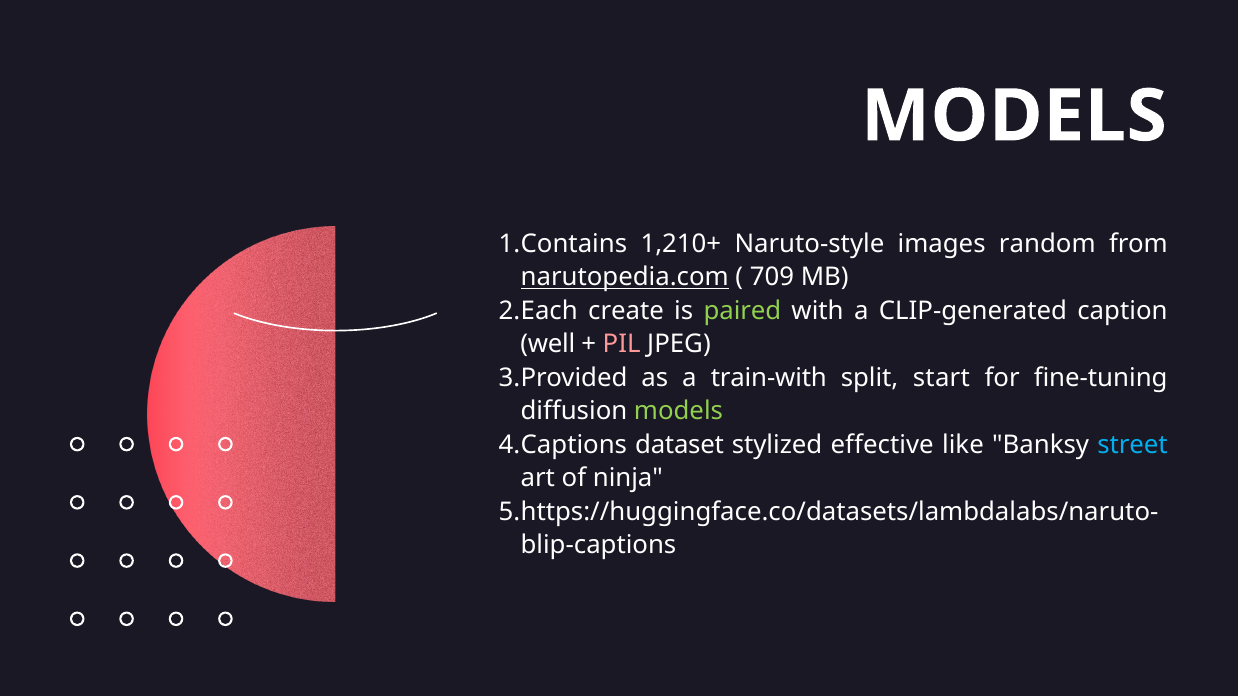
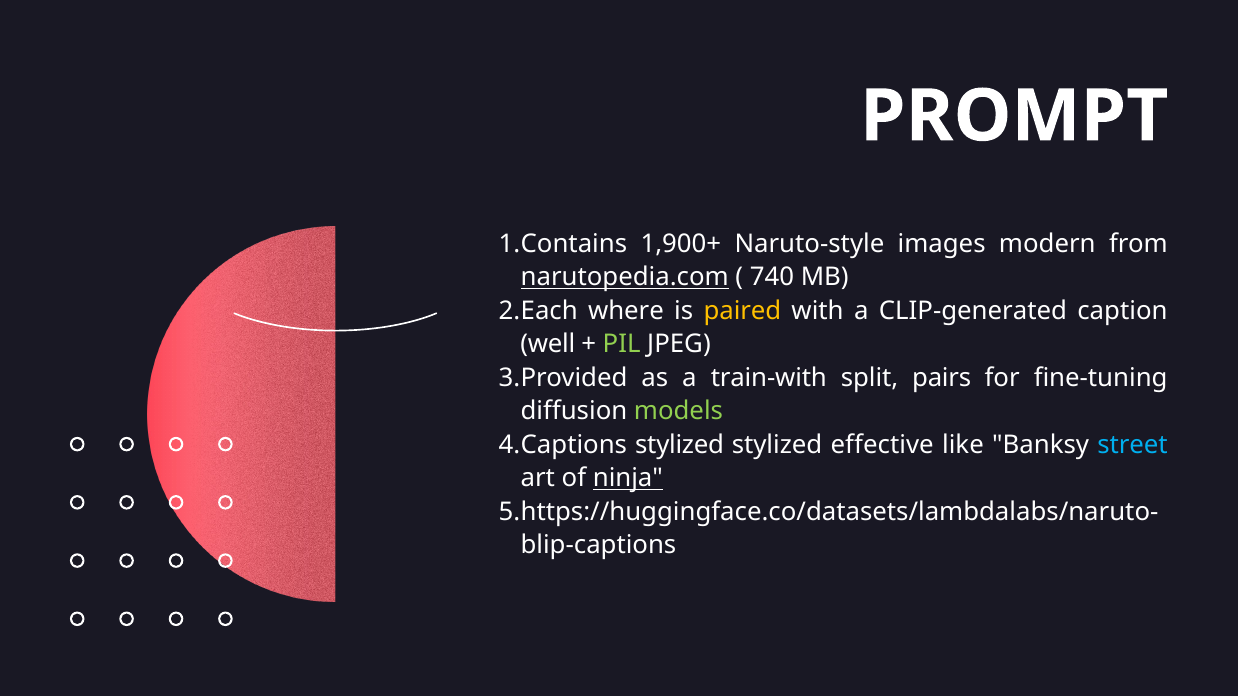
MODELS: MODELS -> PROMPT (1014, 116)
1,210+: 1,210+ -> 1,900+ (681, 244)
random: random -> modern (1047, 244)
709: 709 -> 740 (772, 277)
create: create -> where (626, 311)
paired colour: light green -> yellow (742, 311)
PIL colour: pink -> light green (622, 345)
start: start -> pairs (942, 378)
dataset: dataset -> stylized (680, 445)
ninja underline: none -> present (628, 479)
